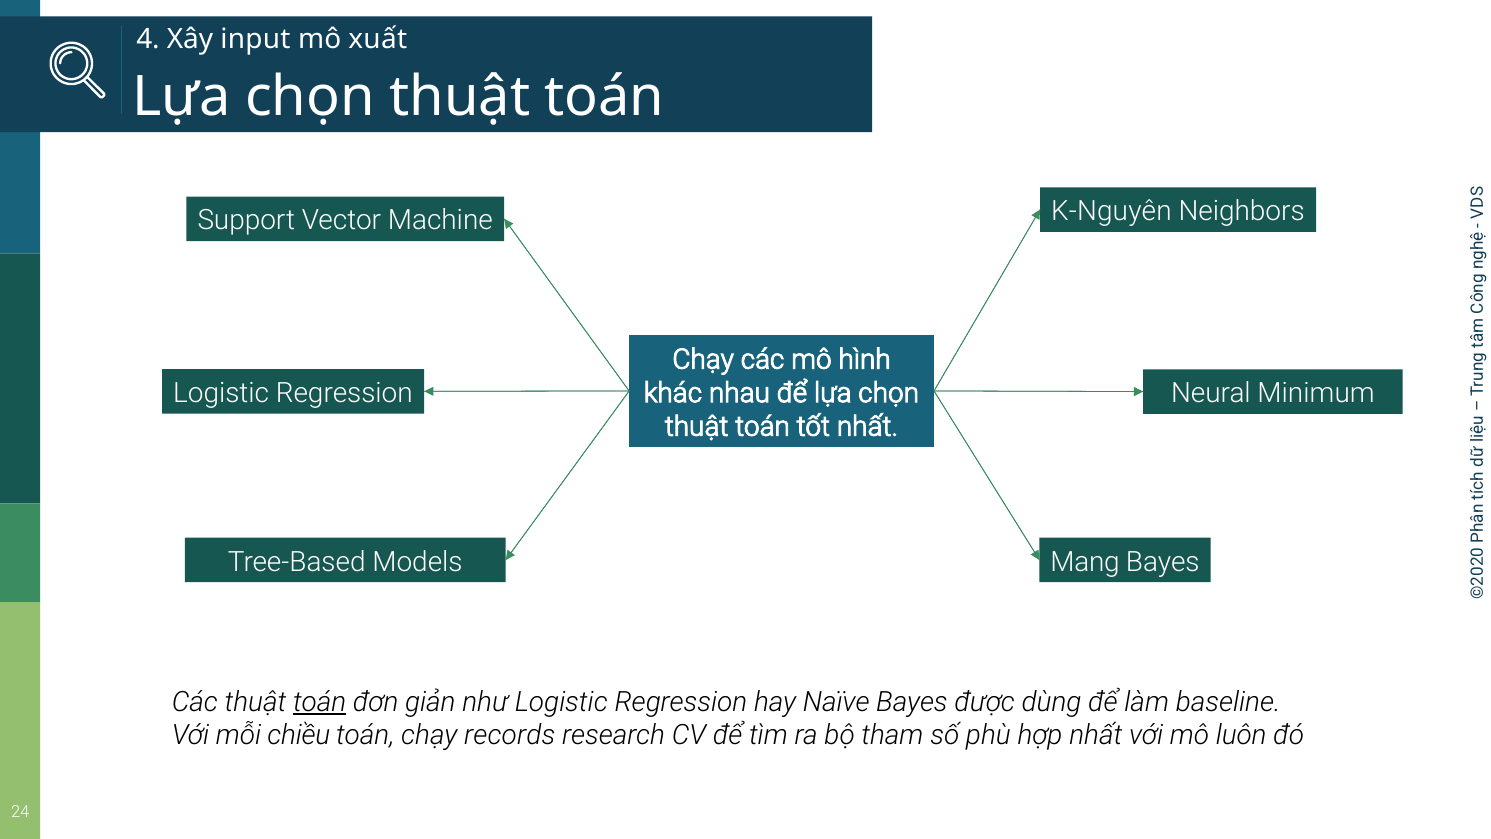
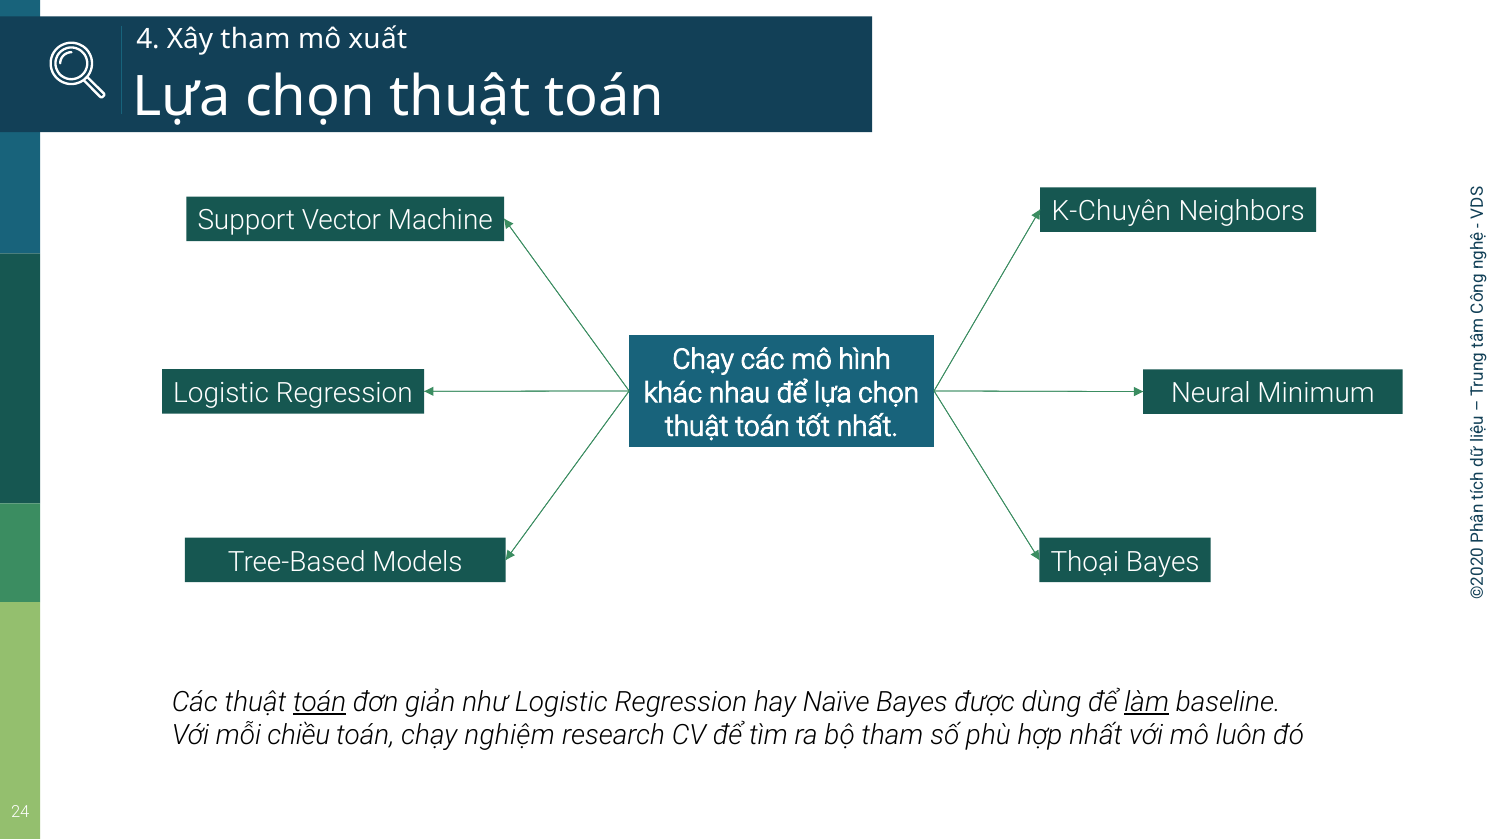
Xây input: input -> tham (256, 40)
K-Nguyên: K-Nguyên -> K-Chuyên (1111, 211)
Mang: Mang -> Thoại (1085, 562)
làm underline: none -> present (1147, 702)
records: records -> nghiệm (510, 735)
